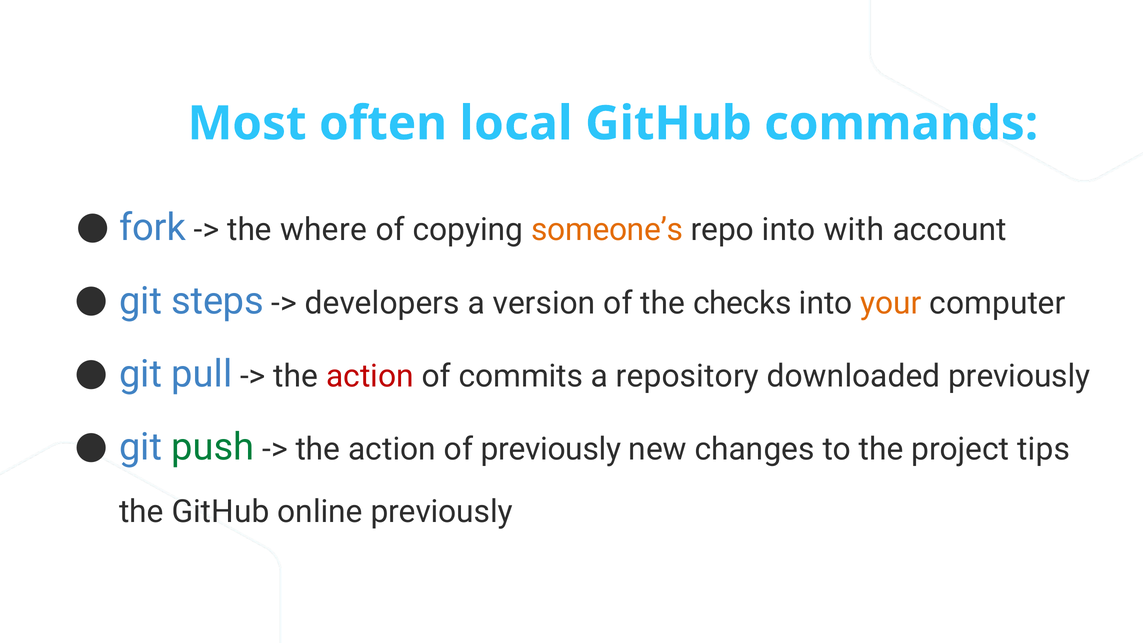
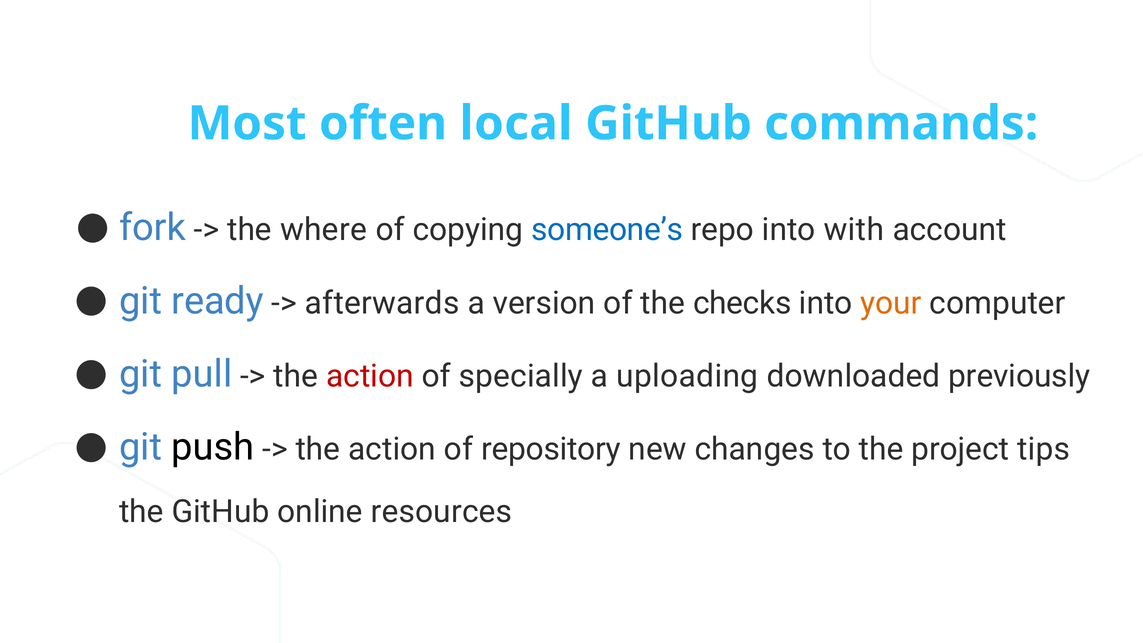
someone’s colour: orange -> blue (607, 230)
steps: steps -> ready (218, 301)
developers: developers -> afterwards (382, 303)
commits: commits -> specially (521, 376)
repository: repository -> uploading (687, 376)
push colour: green -> black (213, 447)
of previously: previously -> repository (551, 449)
online previously: previously -> resources (441, 512)
